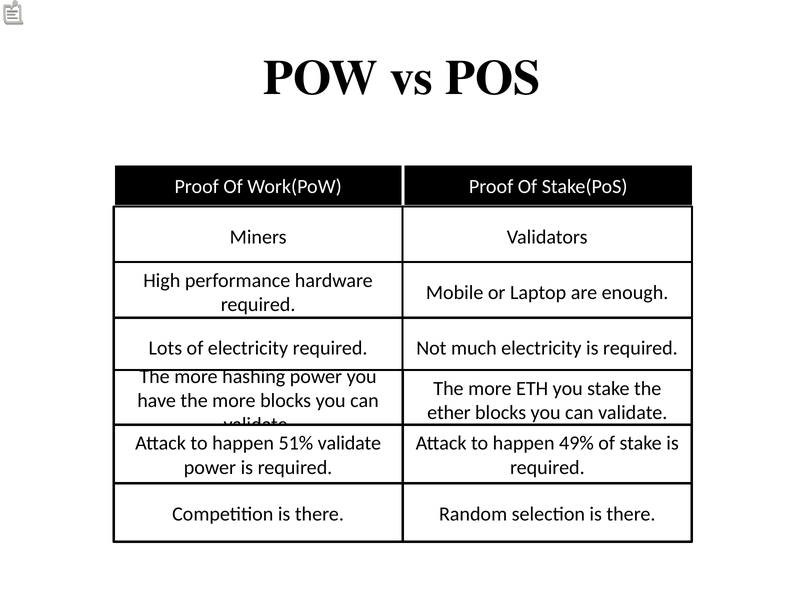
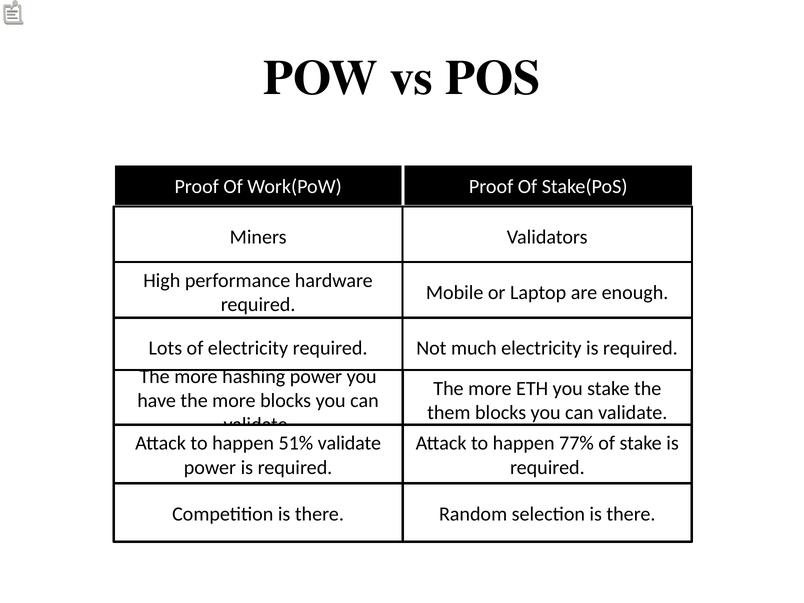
ether: ether -> them (449, 413)
49%: 49% -> 77% (576, 443)
